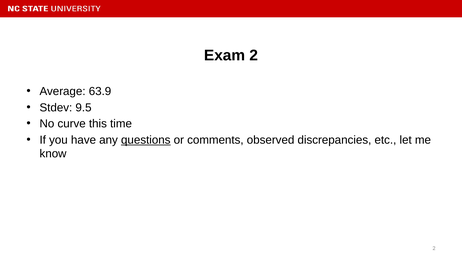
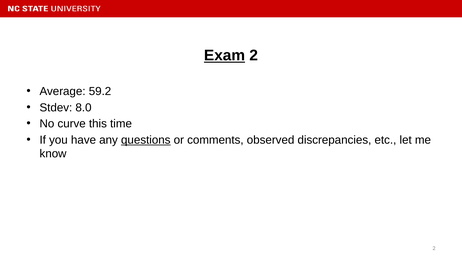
Exam underline: none -> present (225, 55)
63.9: 63.9 -> 59.2 (100, 91)
9.5: 9.5 -> 8.0 (83, 108)
